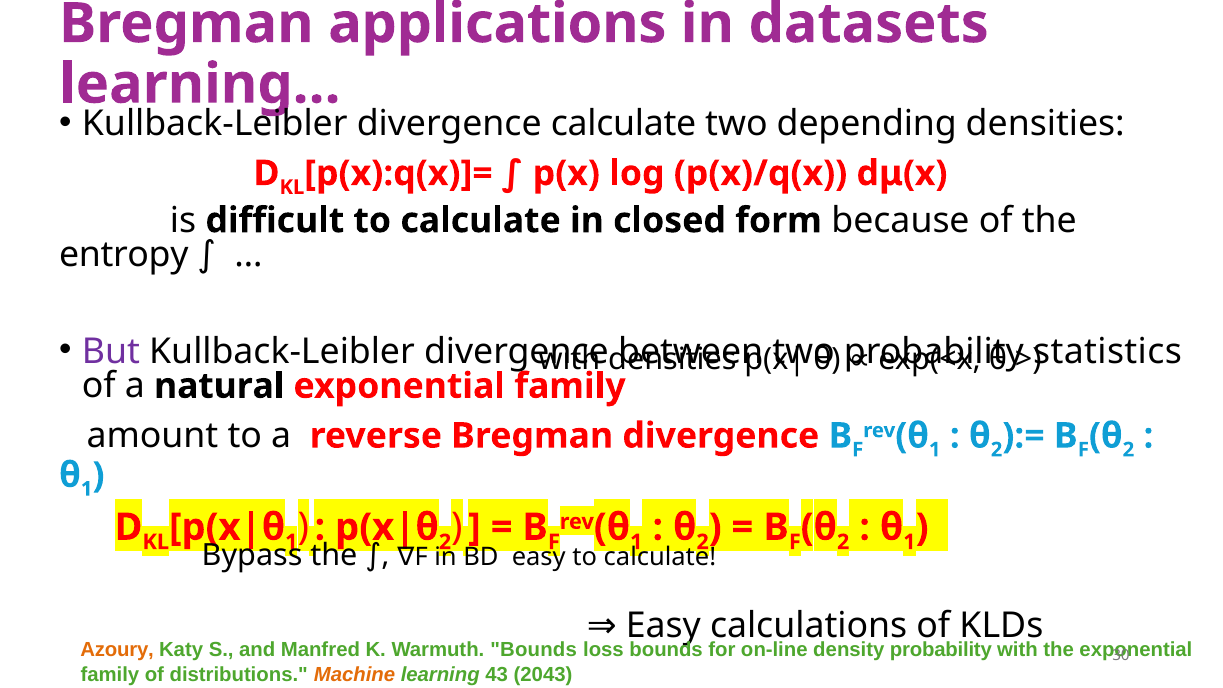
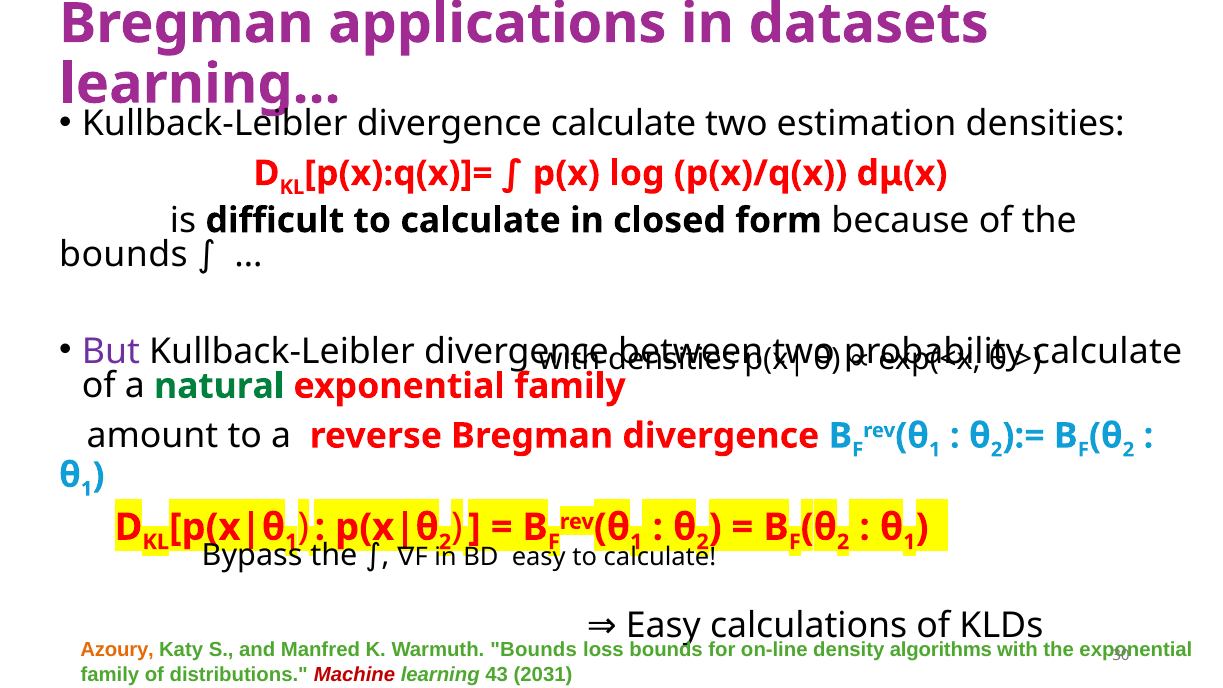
depending: depending -> estimation (867, 124)
entropy: entropy -> bounds (123, 255)
statistics: statistics -> calculate (1108, 351)
natural colour: black -> green (219, 386)
probability: probability -> algorithms (941, 650)
Machine colour: orange -> red (354, 674)
2043: 2043 -> 2031 (543, 674)
